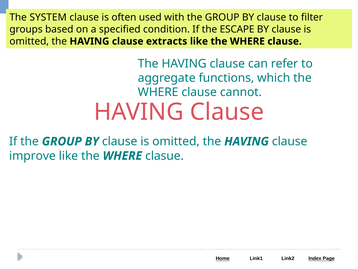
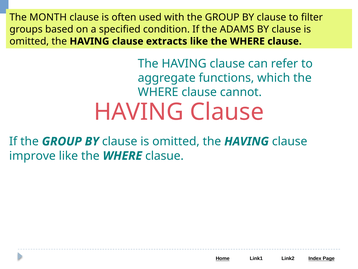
SYSTEM: SYSTEM -> MONTH (48, 17)
ESCAPE: ESCAPE -> ADAMS (237, 29)
